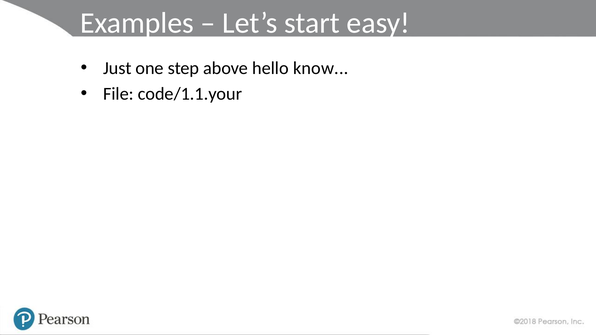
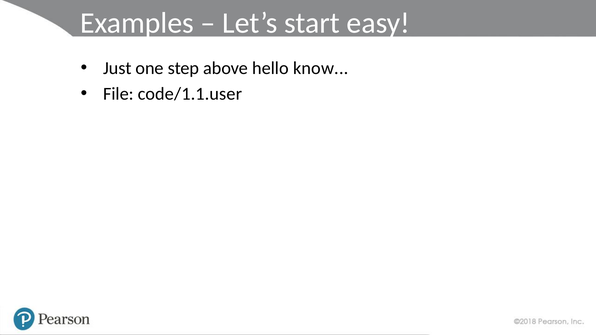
code/1.1.your: code/1.1.your -> code/1.1.user (190, 94)
